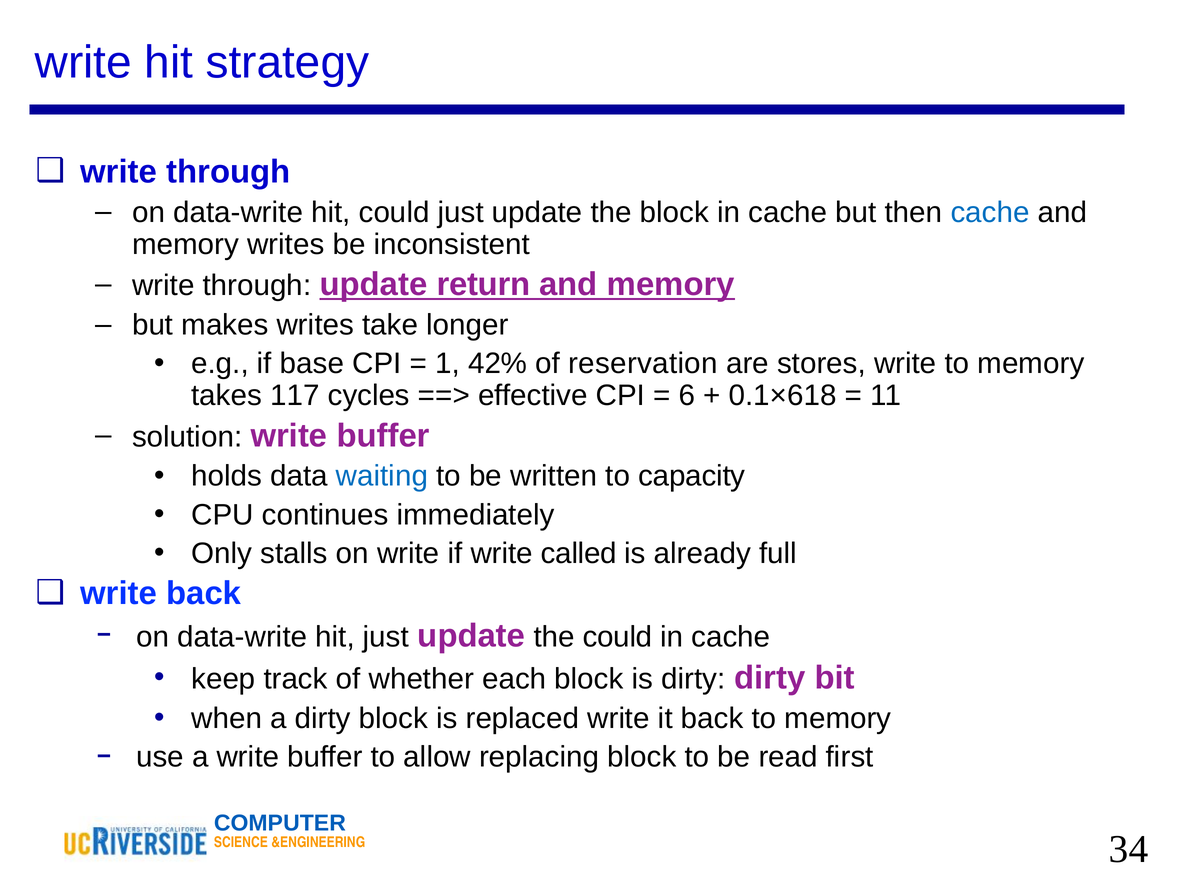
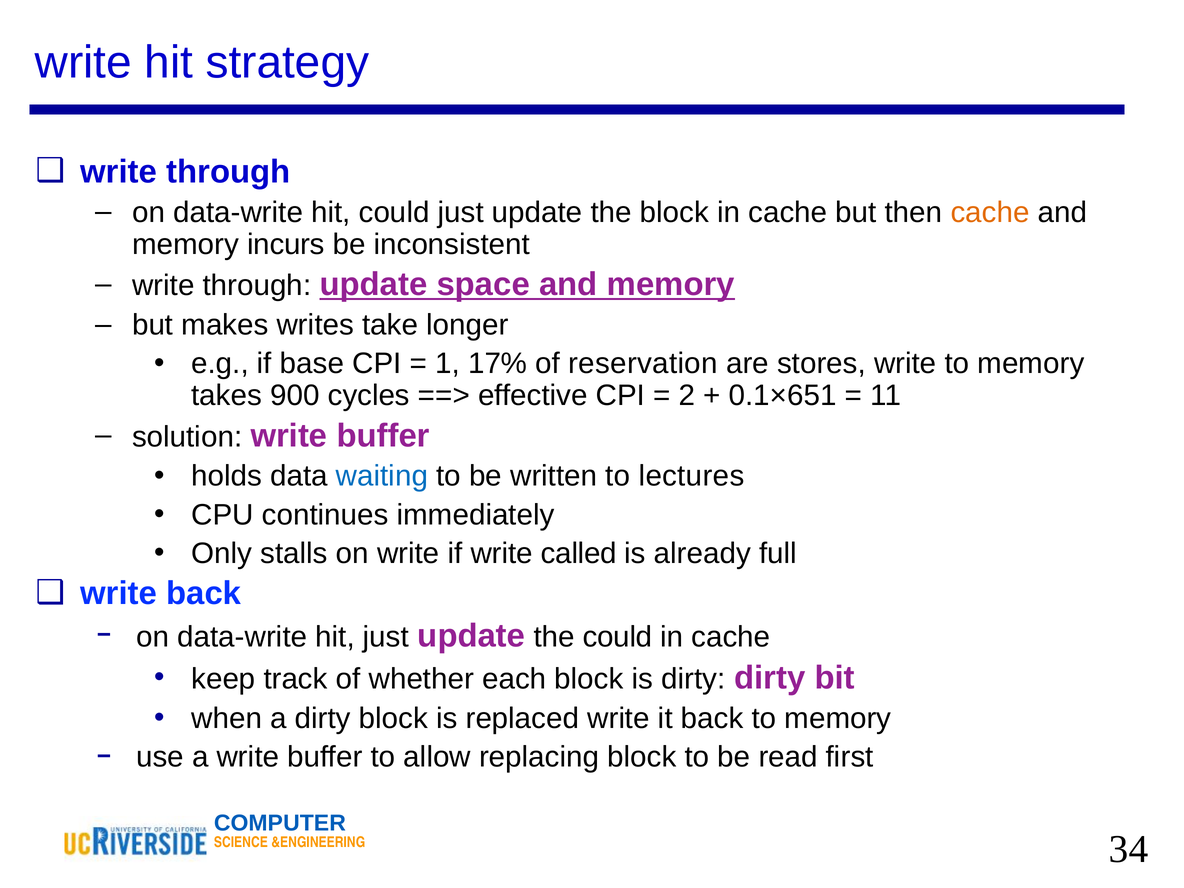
cache colour: blue -> orange (990, 212)
memory writes: writes -> incurs (286, 244)
return: return -> space (483, 285)
42%: 42% -> 17% (498, 364)
117: 117 -> 900 (295, 395)
6: 6 -> 2 (687, 395)
0.1×618: 0.1×618 -> 0.1×651 (783, 395)
capacity: capacity -> lectures (692, 476)
